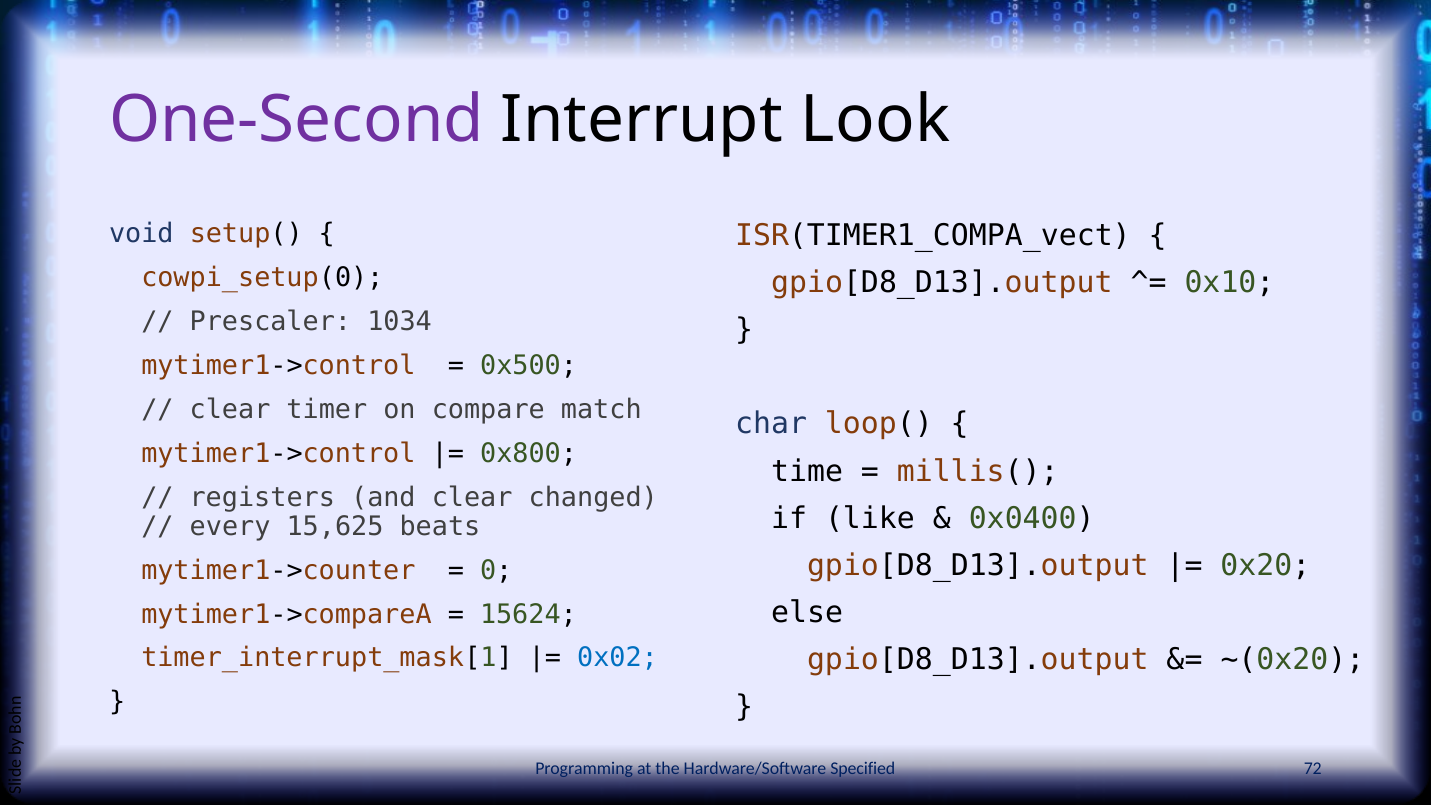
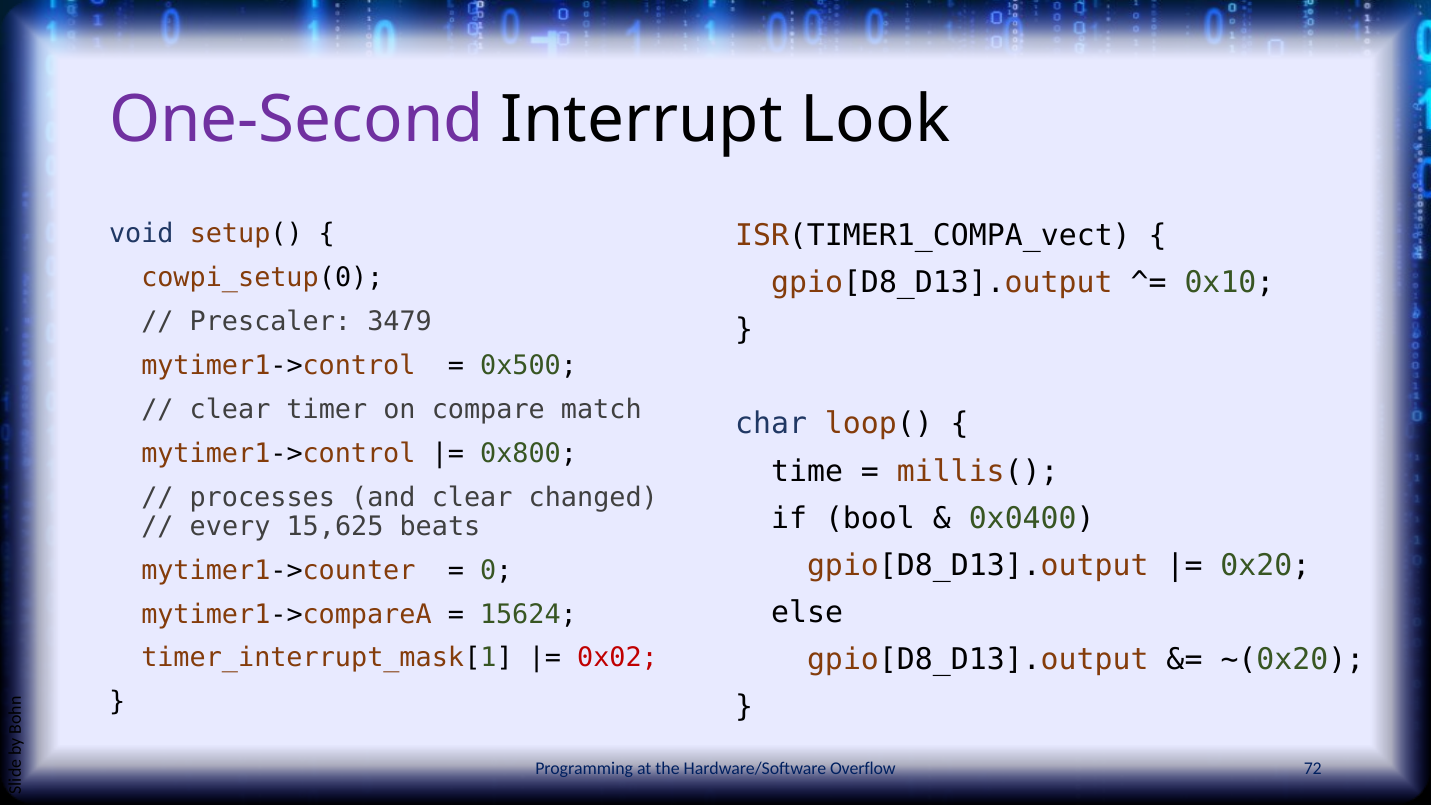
1034: 1034 -> 3479 (400, 322)
registers: registers -> processes (262, 497)
like: like -> bool (870, 518)
0x02 colour: blue -> red (618, 658)
Specified: Specified -> Overflow (863, 769)
